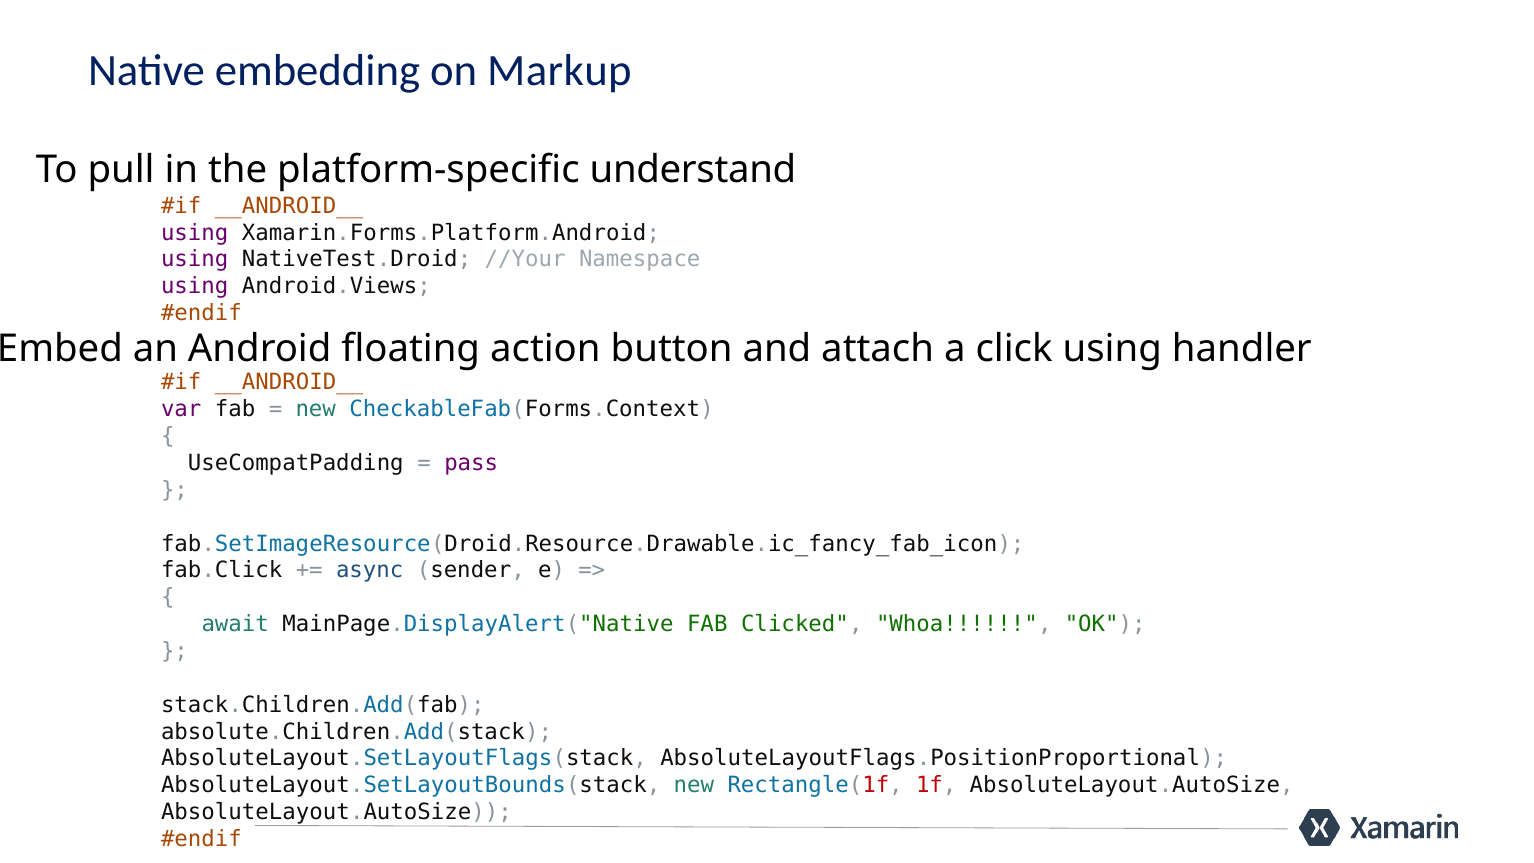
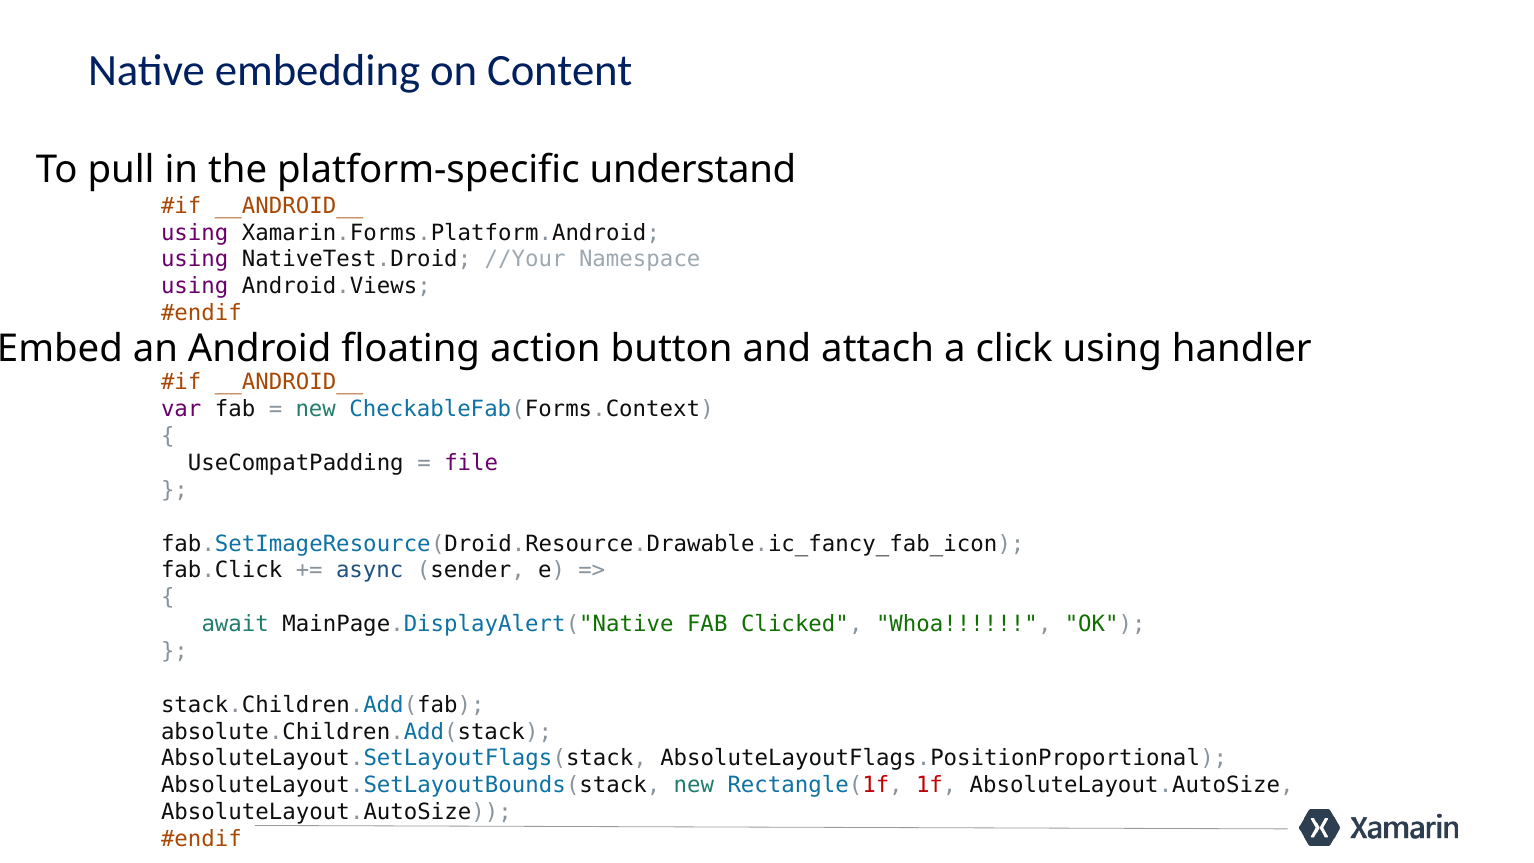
Markup: Markup -> Content (560, 71)
pass: pass -> file (471, 463)
